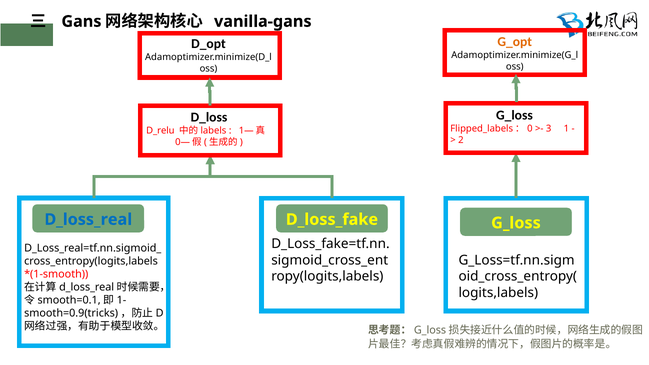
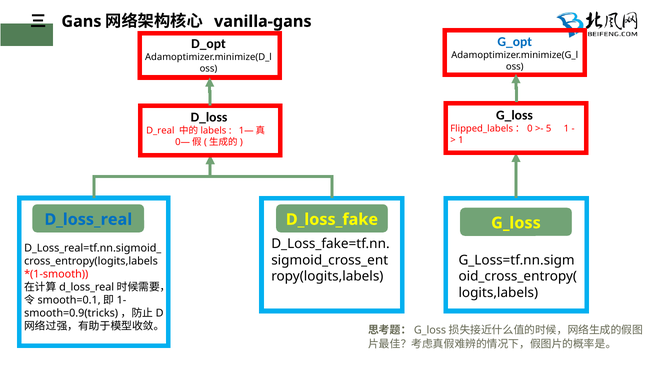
G_opt colour: orange -> blue (515, 42)
3: 3 -> 5 (549, 129)
D_relu: D_relu -> D_real (160, 131)
2: 2 -> 1 (461, 140)
